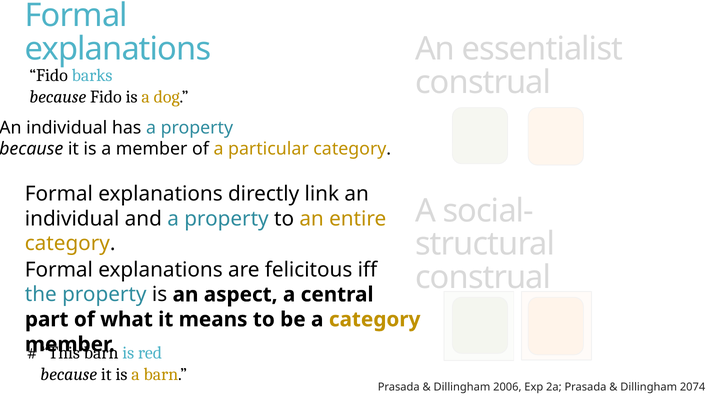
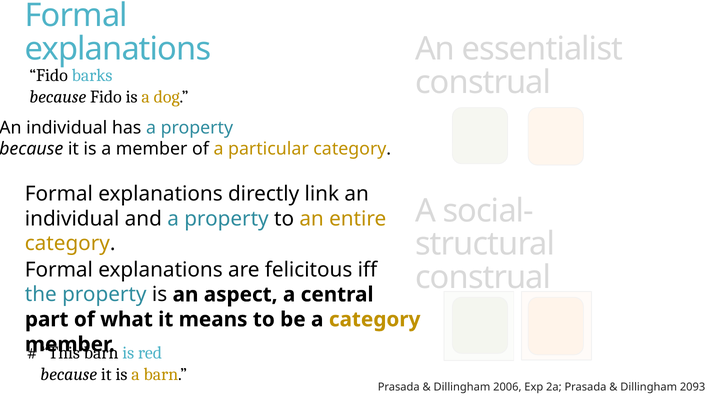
2074: 2074 -> 2093 (693, 387)
